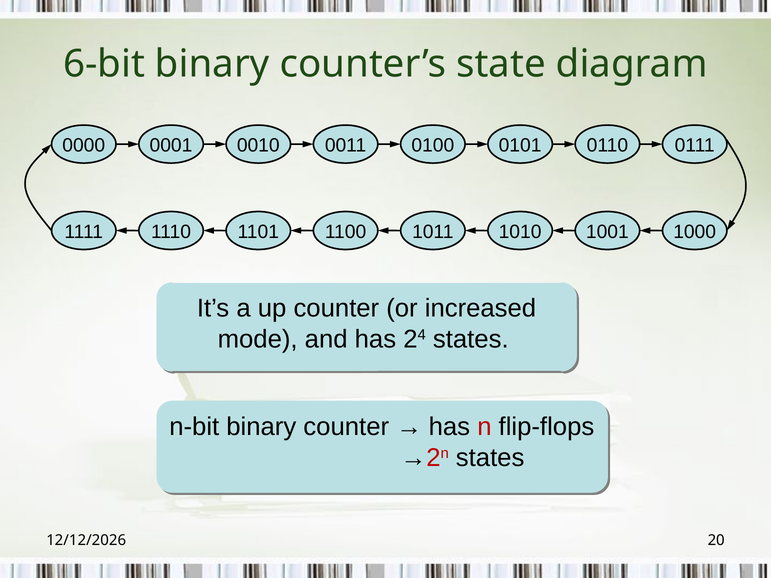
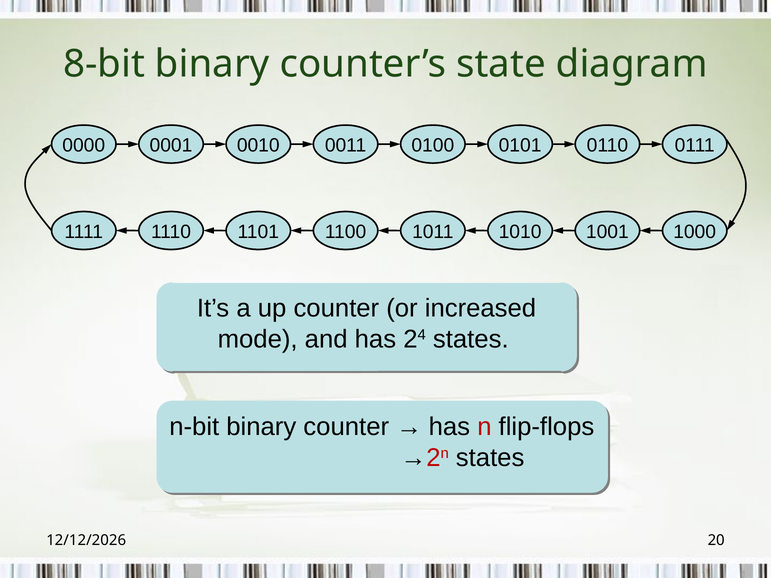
6-bit: 6-bit -> 8-bit (104, 64)
